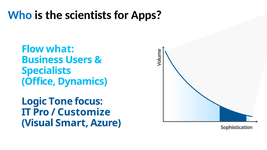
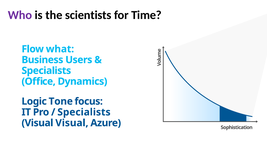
Who colour: blue -> purple (20, 15)
Apps: Apps -> Time (146, 15)
Customize: Customize -> Specialists (84, 112)
Visual Smart: Smart -> Visual (72, 123)
